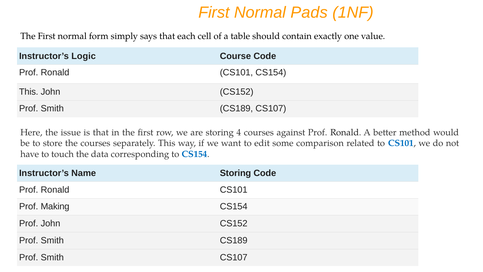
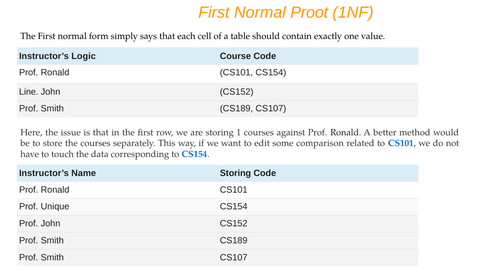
Pads: Pads -> Proot (309, 13)
This: This -> Line (29, 92)
4: 4 -> 1 (239, 132)
Making: Making -> Unique (55, 206)
